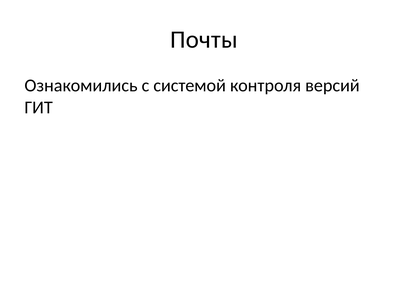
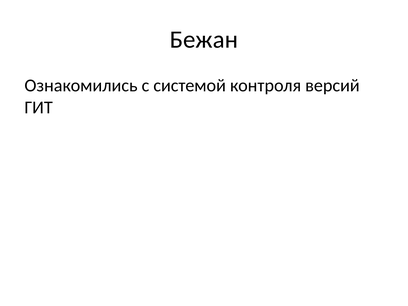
Почты: Почты -> Бежан (204, 39)
